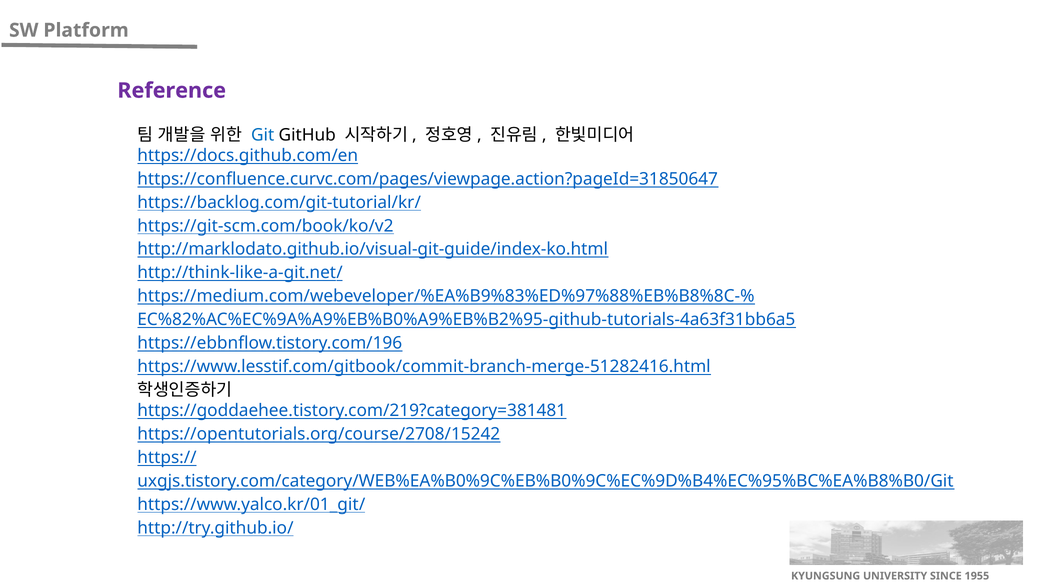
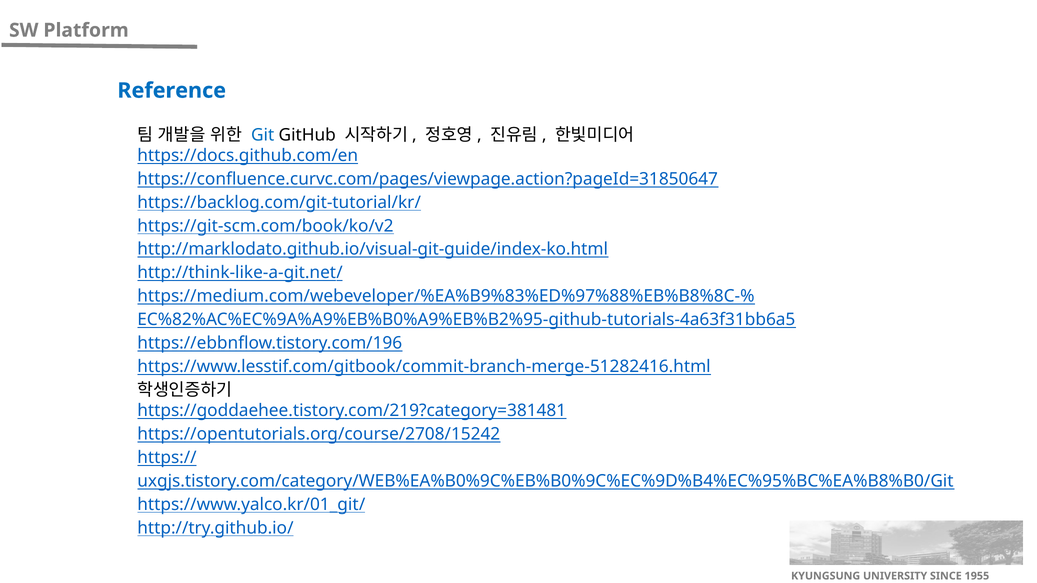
Reference colour: purple -> blue (172, 91)
